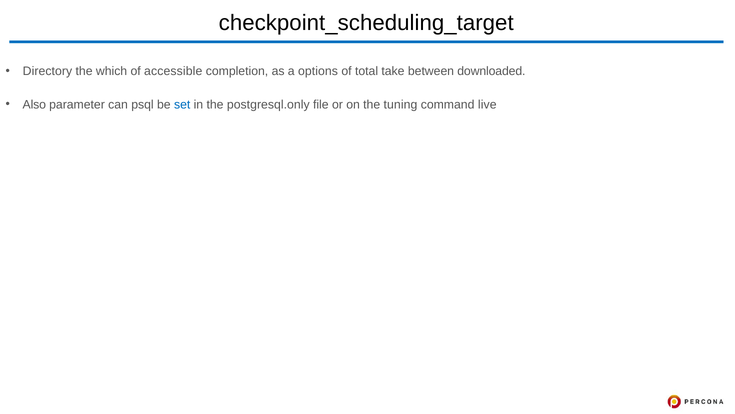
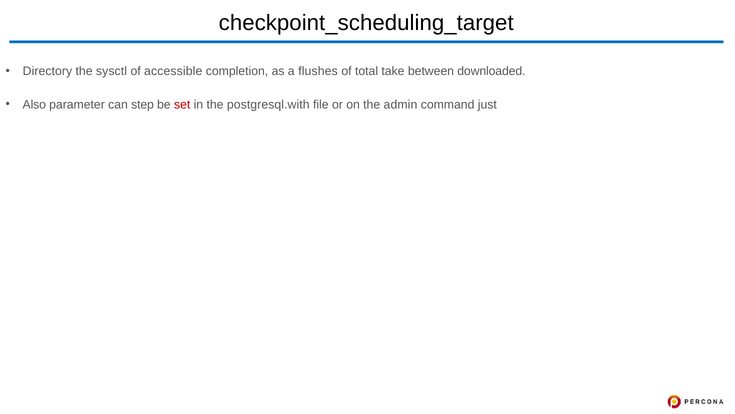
which: which -> sysctl (112, 71)
options: options -> flushes (318, 71)
psql: psql -> step (143, 104)
set colour: blue -> red (182, 104)
postgresql.only: postgresql.only -> postgresql.with (268, 104)
tuning: tuning -> admin (400, 104)
live: live -> just (487, 104)
